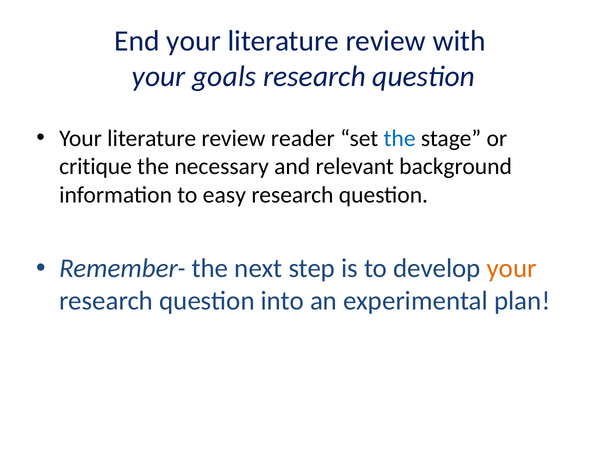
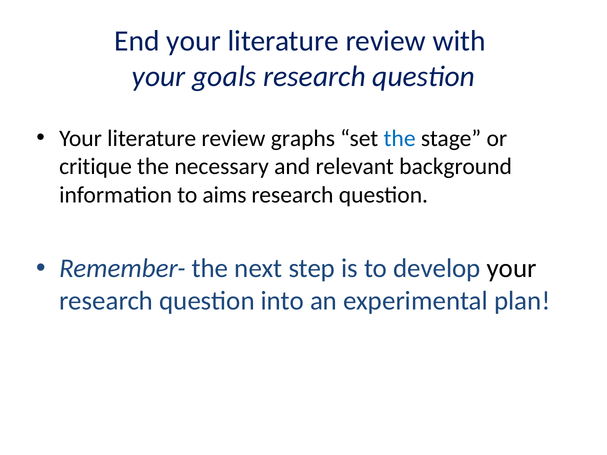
reader: reader -> graphs (303, 138)
easy: easy -> aims (225, 195)
your colour: orange -> black (512, 269)
